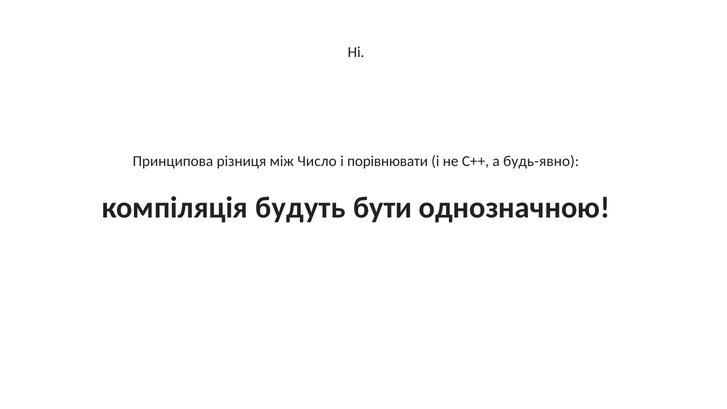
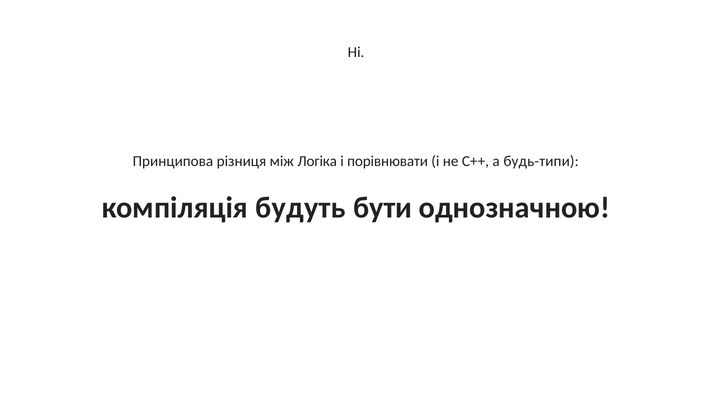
Число: Число -> Логіка (317, 161)
будь-явно: будь-явно -> будь-типи (541, 161)
